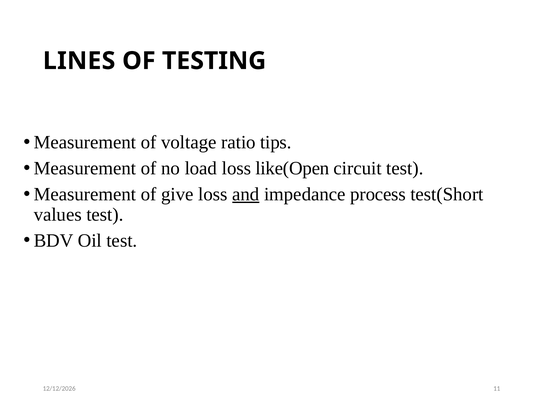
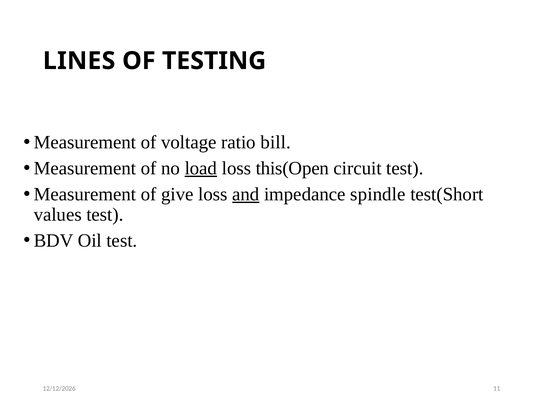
tips: tips -> bill (276, 142)
load underline: none -> present (201, 168)
like(Open: like(Open -> this(Open (292, 168)
process: process -> spindle (378, 194)
